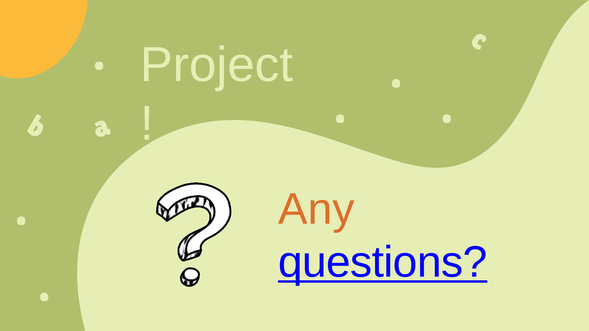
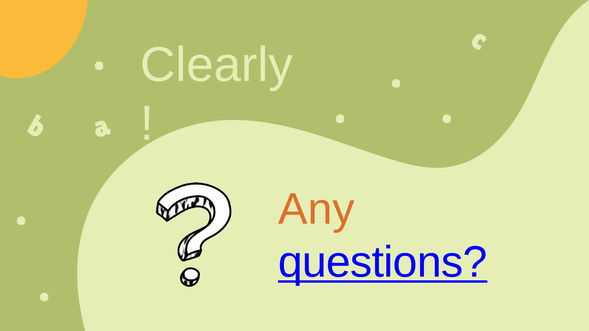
Project: Project -> Clearly (217, 65)
